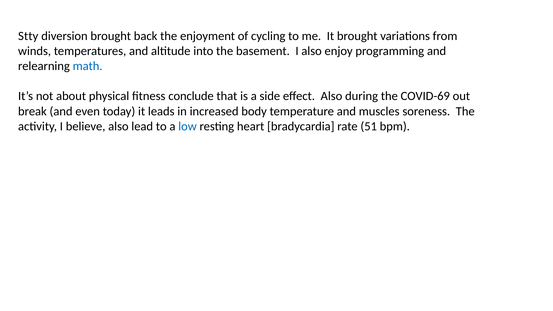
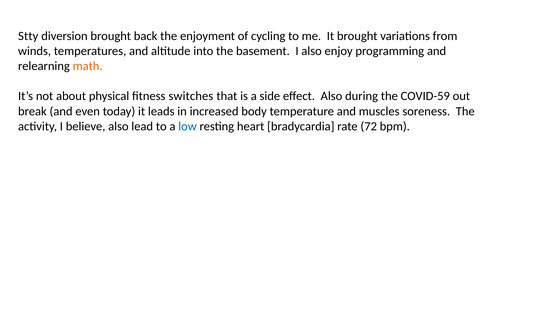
math colour: blue -> orange (88, 66)
conclude: conclude -> switches (191, 96)
COVID-69: COVID-69 -> COVID-59 (425, 96)
51: 51 -> 72 (369, 126)
